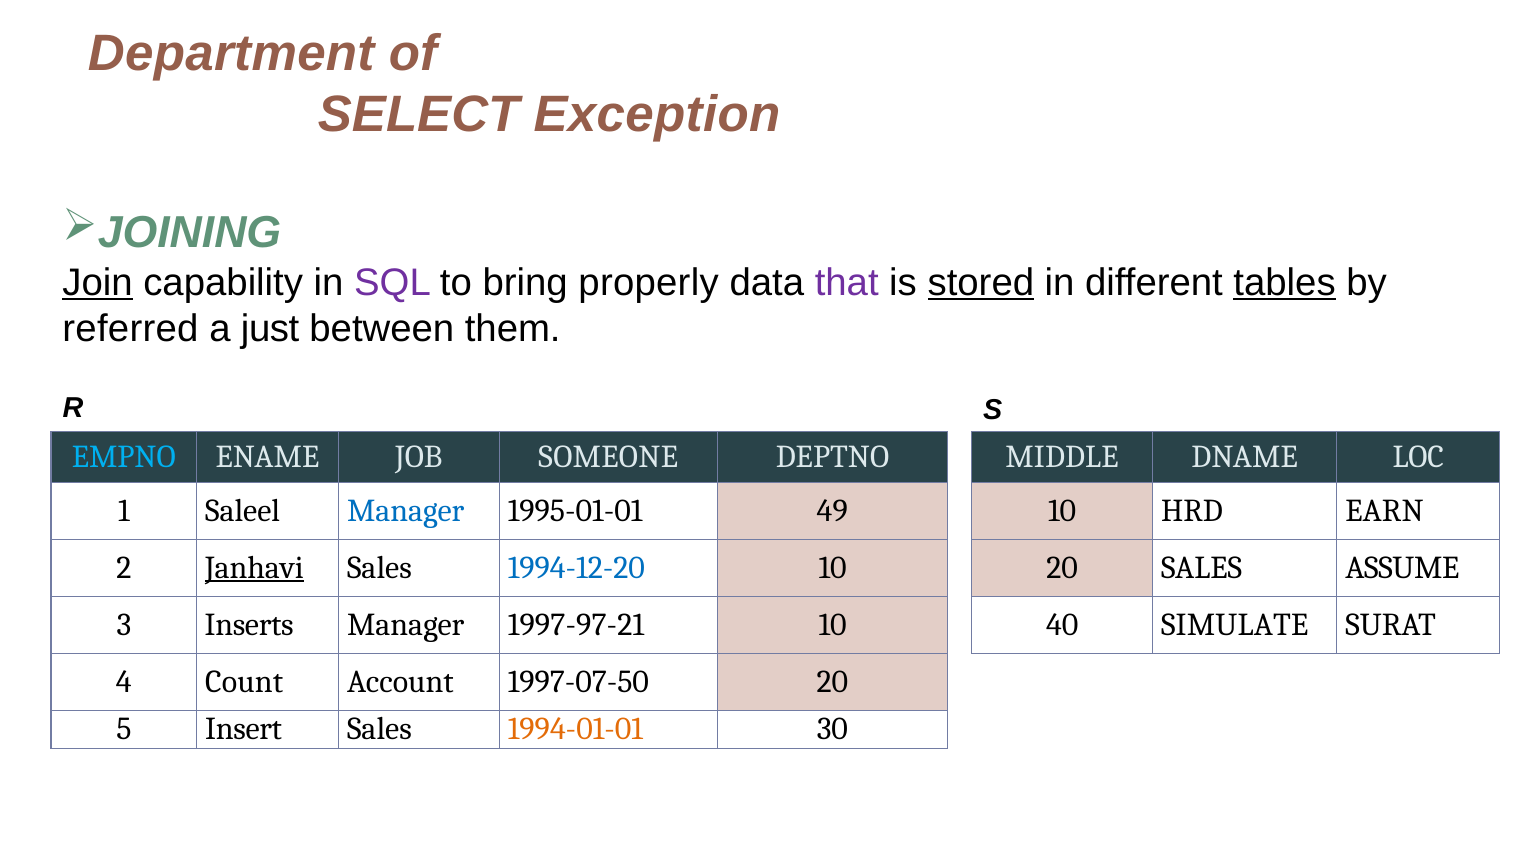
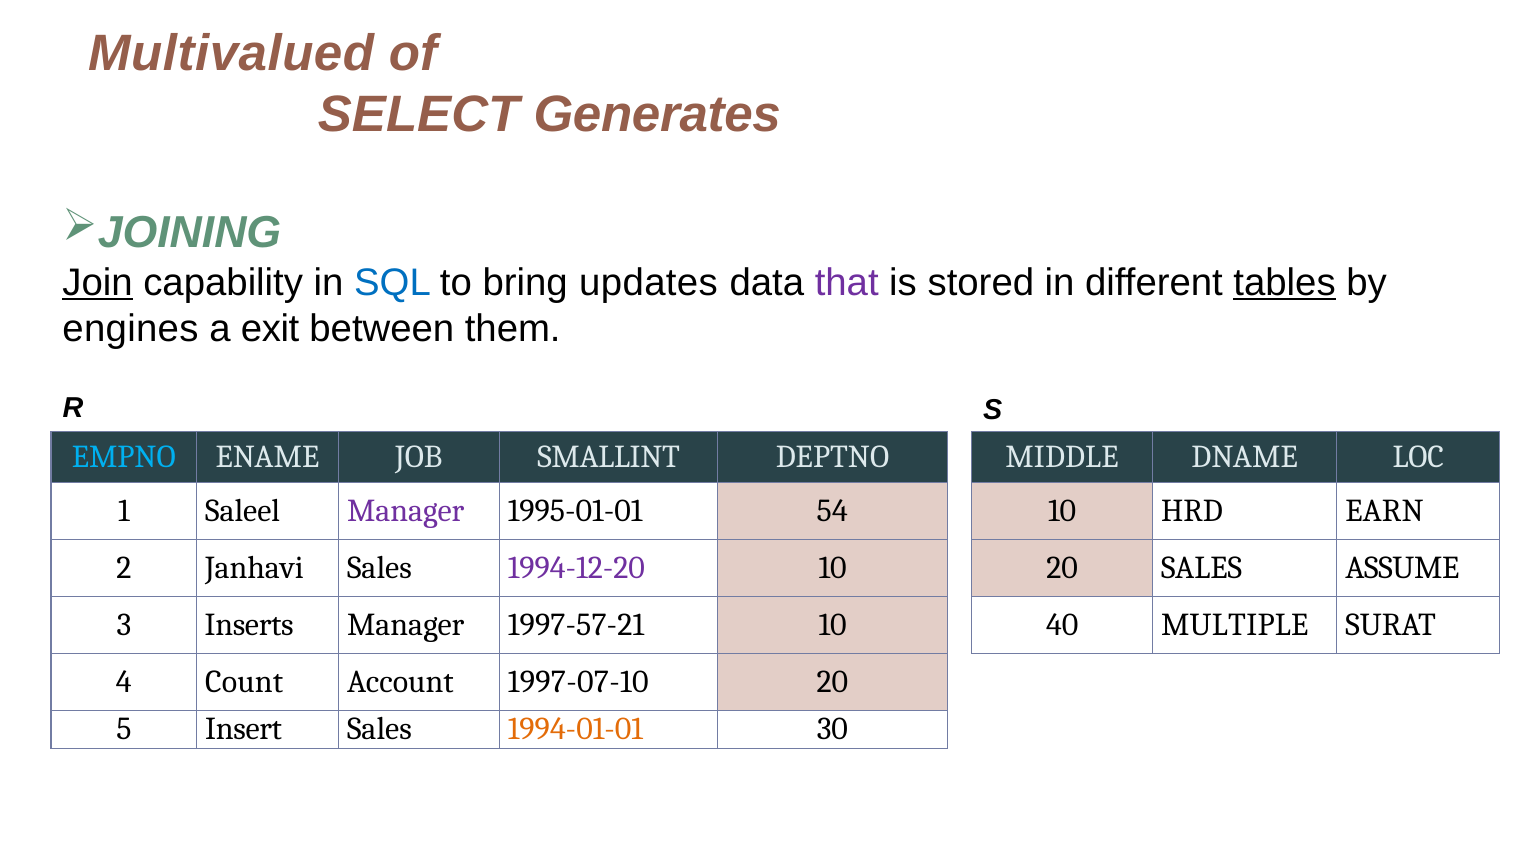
Department: Department -> Multivalued (231, 54)
Exception: Exception -> Generates (657, 115)
SQL colour: purple -> blue (392, 282)
properly: properly -> updates (648, 282)
stored underline: present -> none (981, 282)
referred: referred -> engines (130, 328)
just: just -> exit (270, 328)
SOMEONE: SOMEONE -> SMALLINT (609, 456)
Manager colour: blue -> purple (406, 510)
49: 49 -> 54 (832, 510)
Janhavi underline: present -> none (254, 567)
1994-12-20 colour: blue -> purple (576, 567)
1997-97-21: 1997-97-21 -> 1997-57-21 (576, 624)
SIMULATE: SIMULATE -> MULTIPLE (1235, 624)
1997-07-50: 1997-07-50 -> 1997-07-10 (578, 681)
